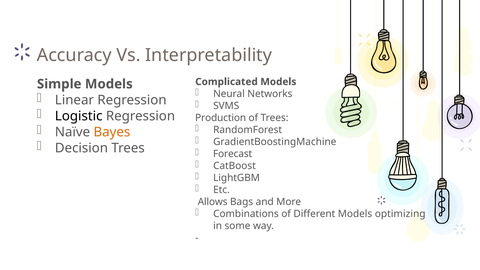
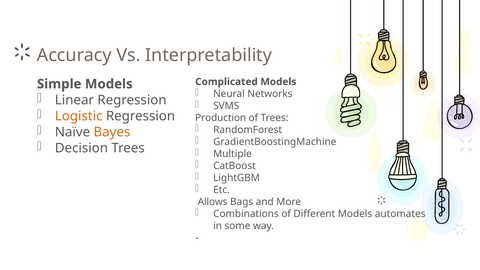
Logistic colour: black -> orange (79, 116)
Forecast: Forecast -> Multiple (233, 154)
optimizing: optimizing -> automates (400, 214)
